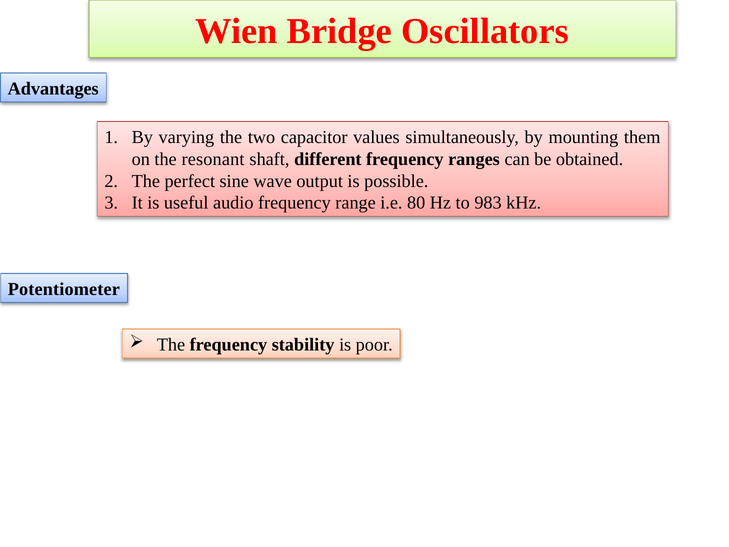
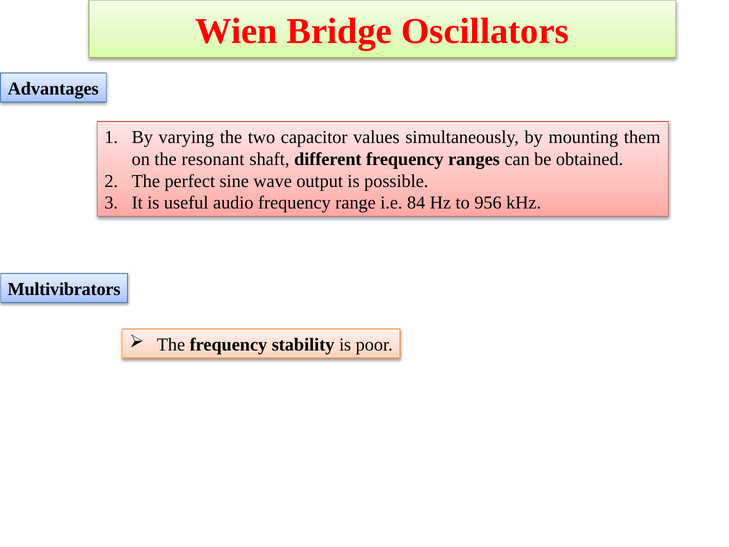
80: 80 -> 84 (416, 203)
983: 983 -> 956 (488, 203)
Potentiometer: Potentiometer -> Multivibrators (64, 289)
